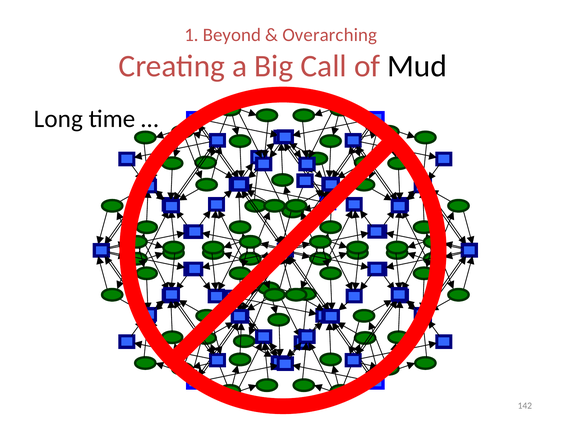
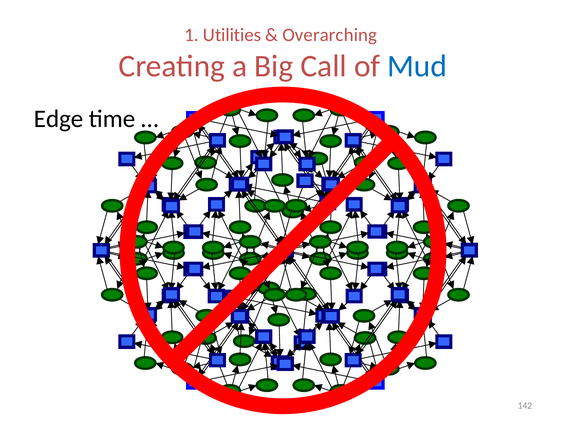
Beyond: Beyond -> Utilities (232, 35)
Mud colour: black -> blue (417, 66)
Long: Long -> Edge (59, 119)
